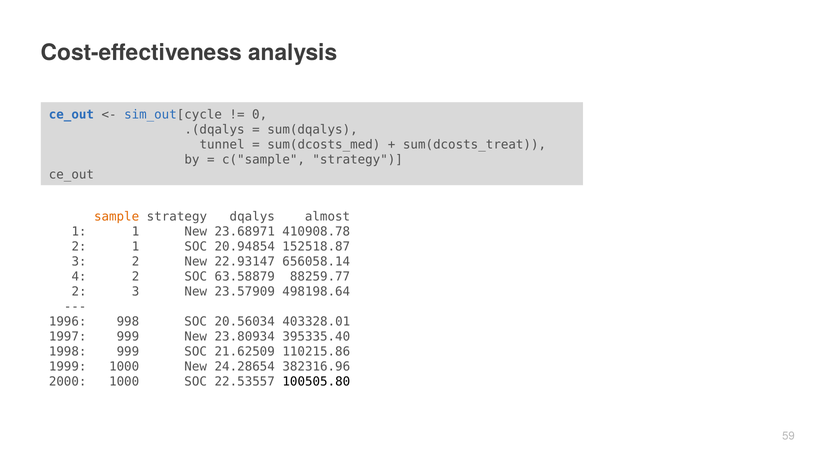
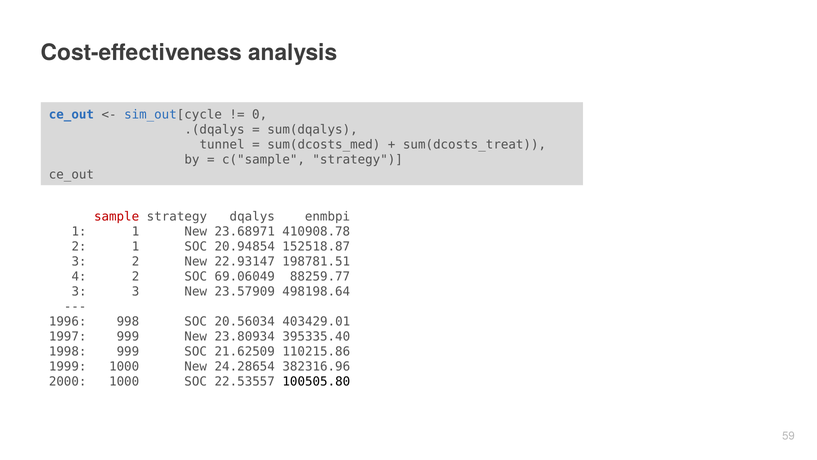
sample colour: orange -> red (117, 217)
almost: almost -> enmbpi (328, 217)
656058.14: 656058.14 -> 198781.51 (316, 262)
63.58879: 63.58879 -> 69.06049 (245, 277)
2: 2 -> 3 (79, 292)
403328.01: 403328.01 -> 403429.01 (316, 322)
